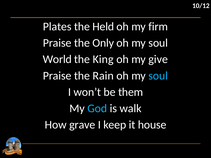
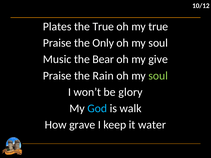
the Held: Held -> True (103, 27)
my firm: firm -> true (158, 27)
World: World -> Music (57, 59)
King: King -> Bear (103, 59)
soul colour: light blue -> light green (158, 76)
them: them -> glory (131, 92)
house: house -> water (152, 125)
